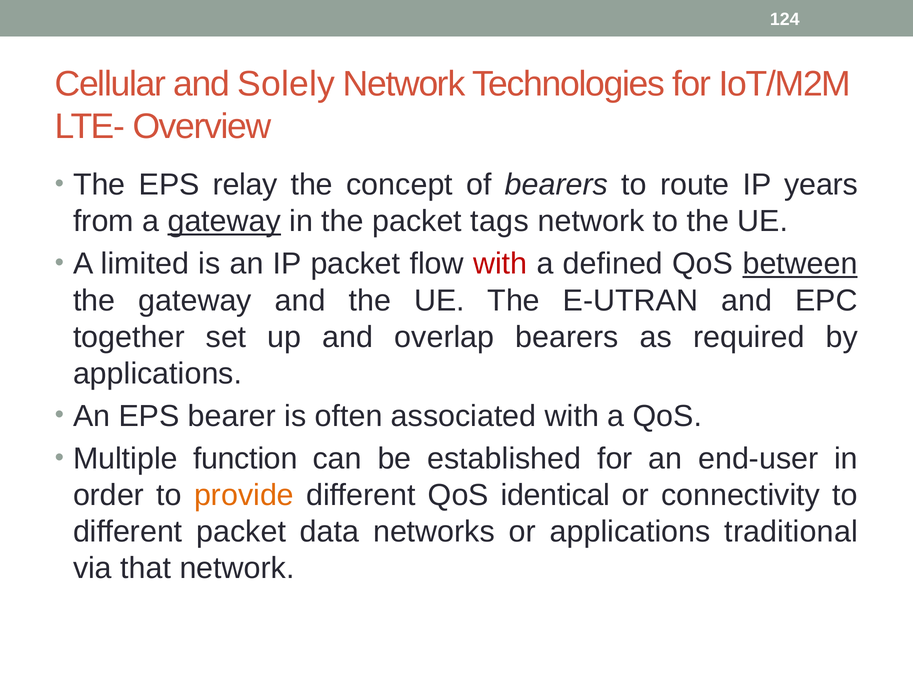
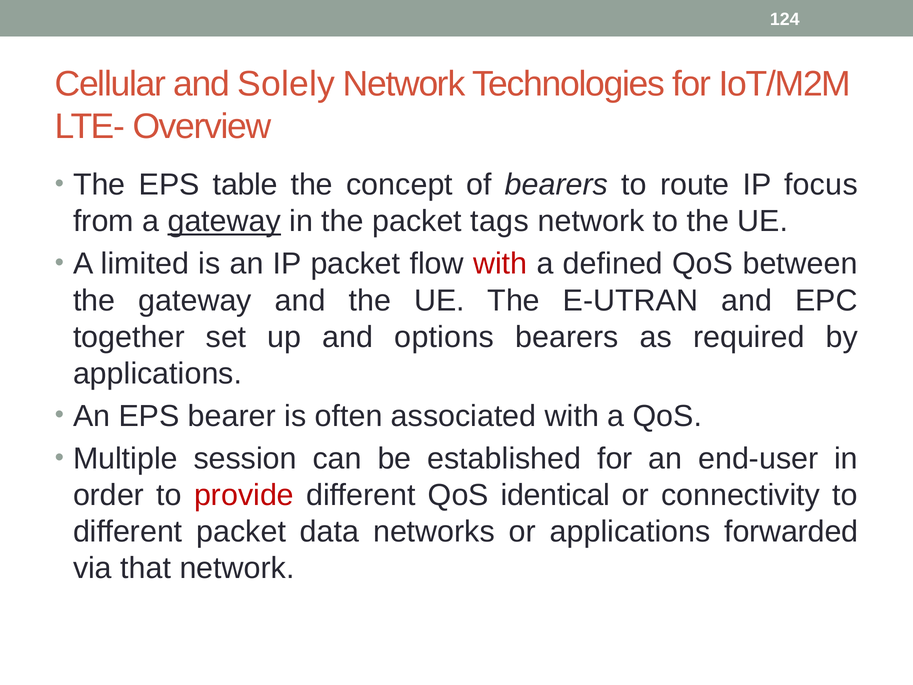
relay: relay -> table (245, 185)
years: years -> focus (821, 185)
between underline: present -> none (800, 264)
overlap: overlap -> options (444, 337)
function: function -> session (245, 459)
provide colour: orange -> red (244, 495)
traditional: traditional -> forwarded (791, 532)
